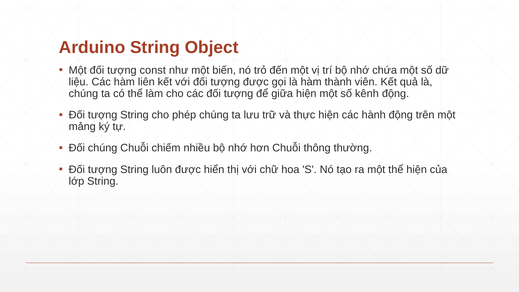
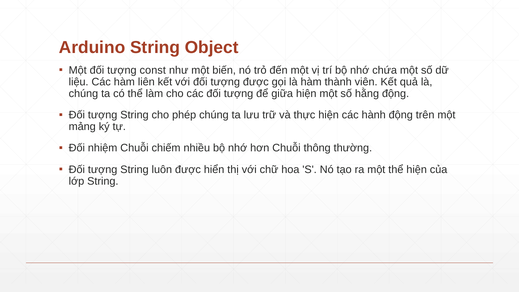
kênh: kênh -> hằng (367, 94)
Đối chúng: chúng -> nhiệm (103, 148)
